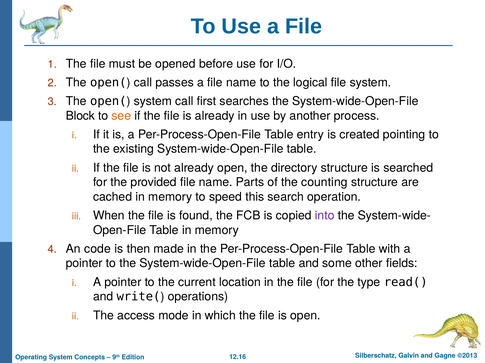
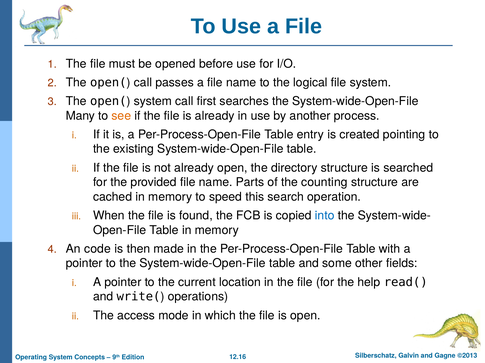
Block: Block -> Many (80, 116)
into colour: purple -> blue (325, 216)
type: type -> help (369, 283)
